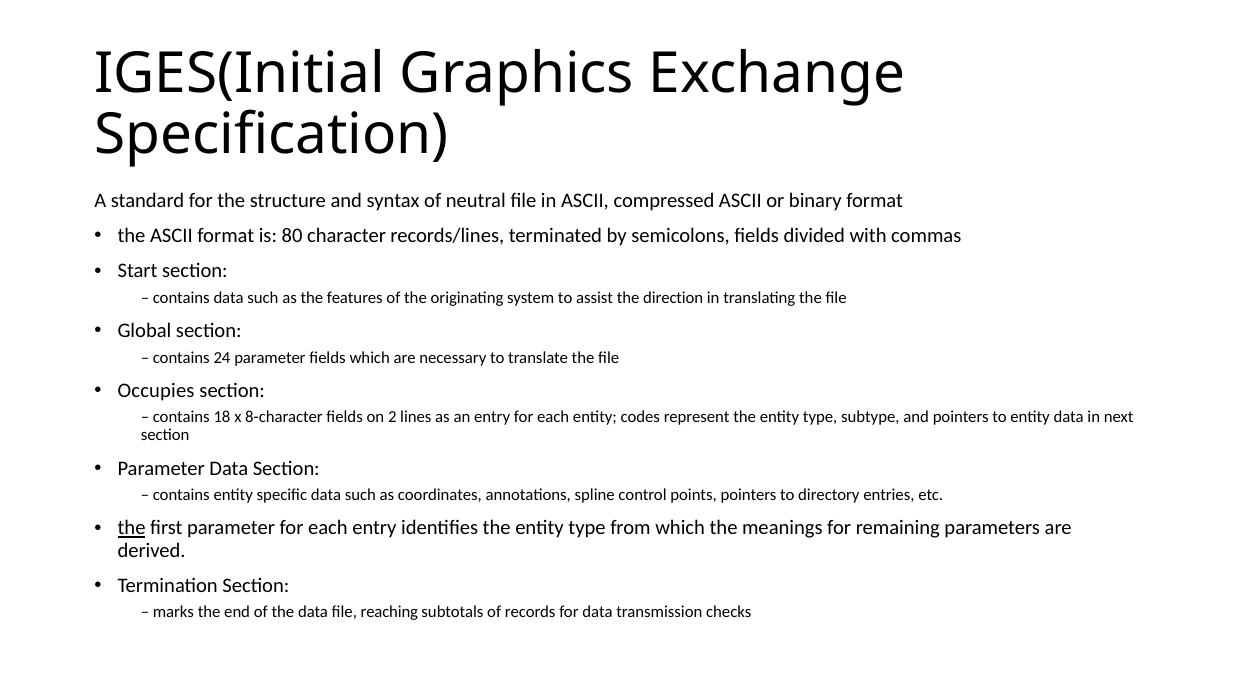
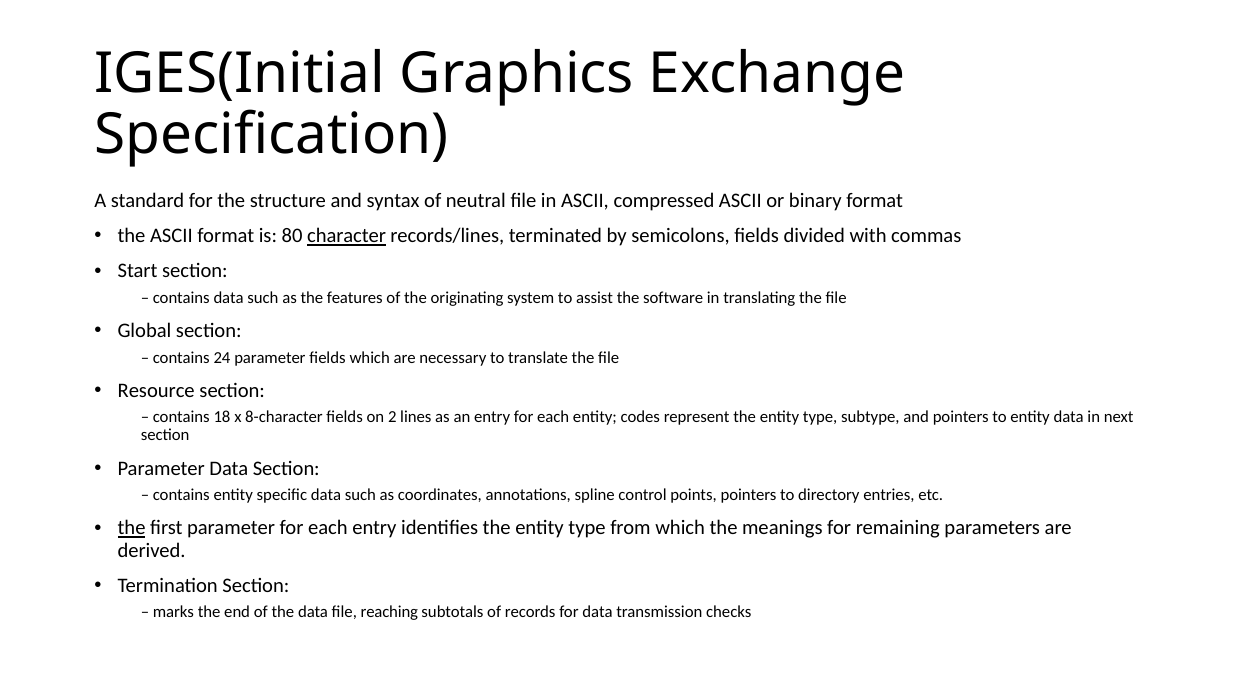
character underline: none -> present (347, 236)
direction: direction -> software (673, 298)
Occupies: Occupies -> Resource (156, 391)
